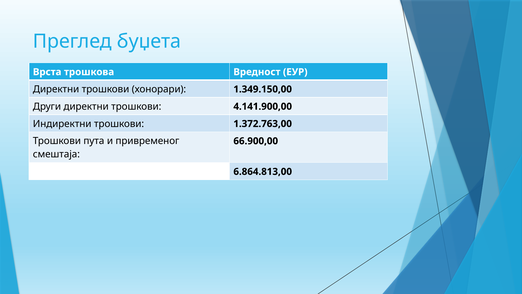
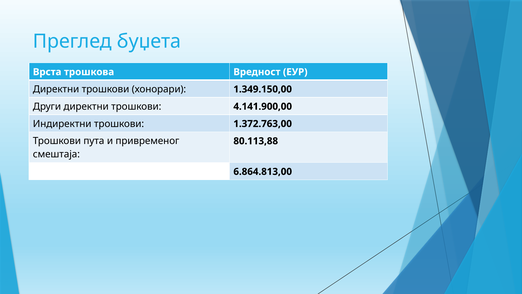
66.900,00: 66.900,00 -> 80.113,88 (256, 141)
